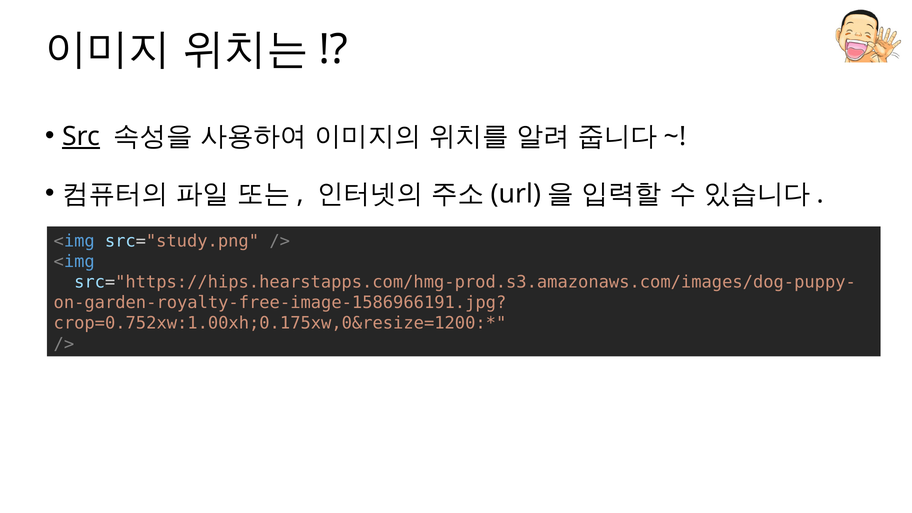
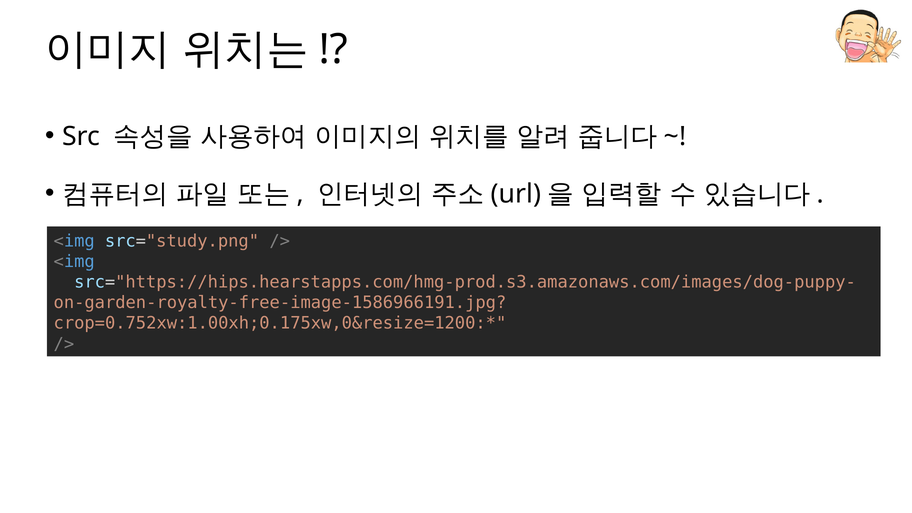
Src underline: present -> none (81, 137)
